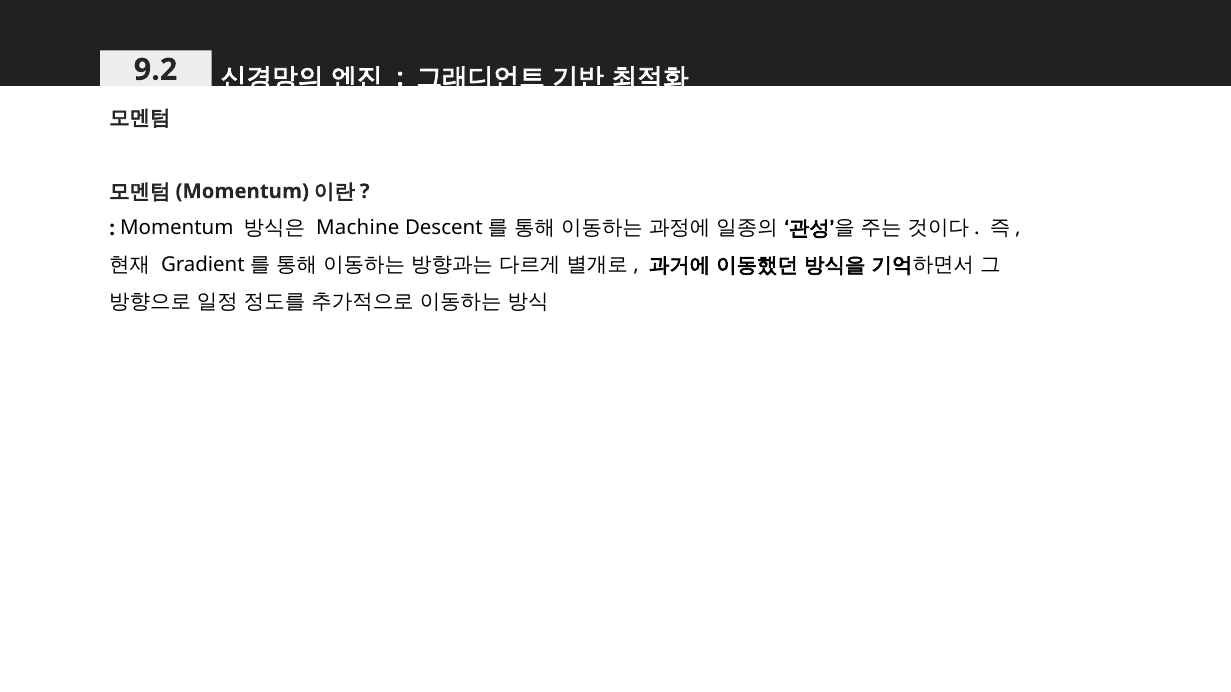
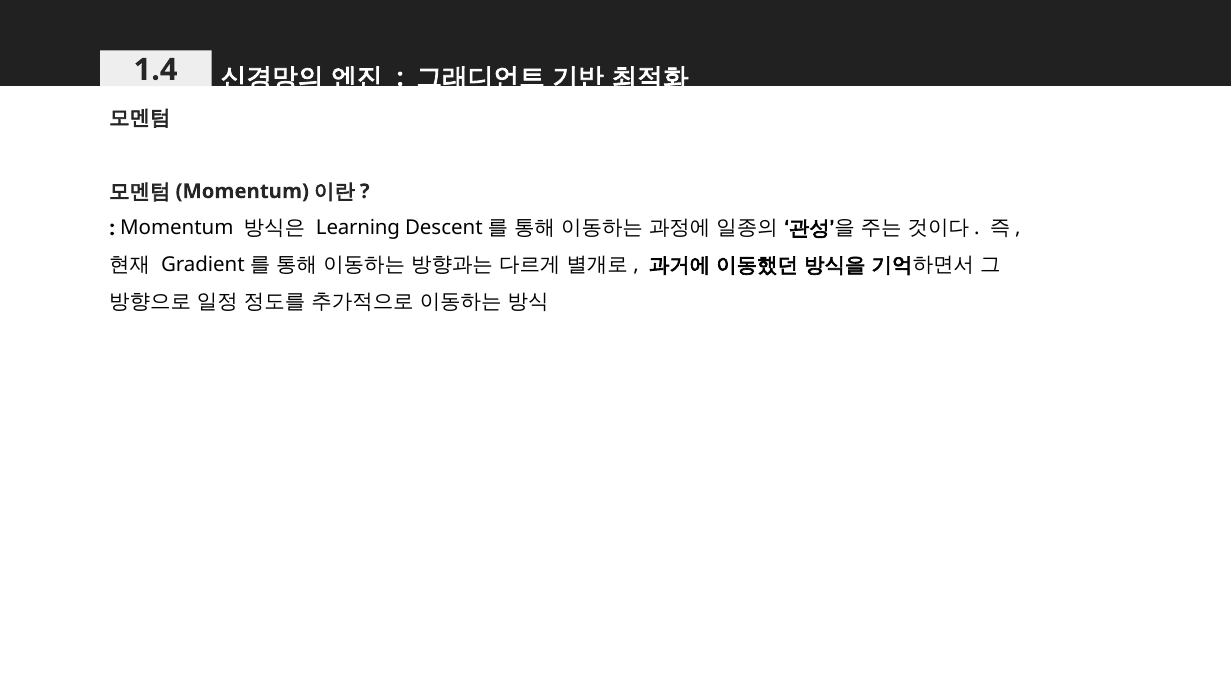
9.2: 9.2 -> 1.4 (156, 70)
Machine: Machine -> Learning (358, 228)
